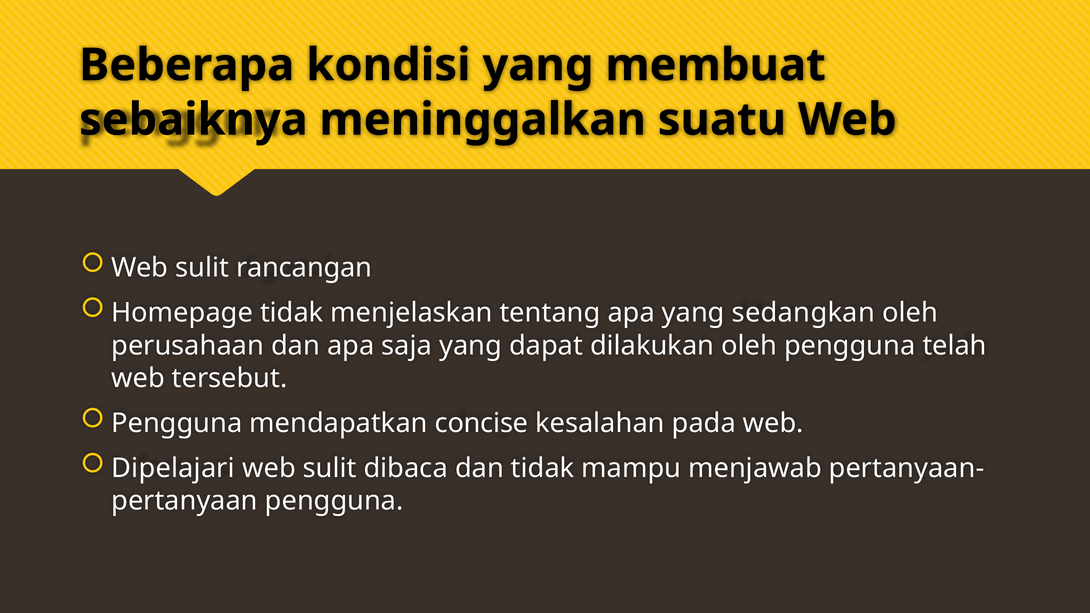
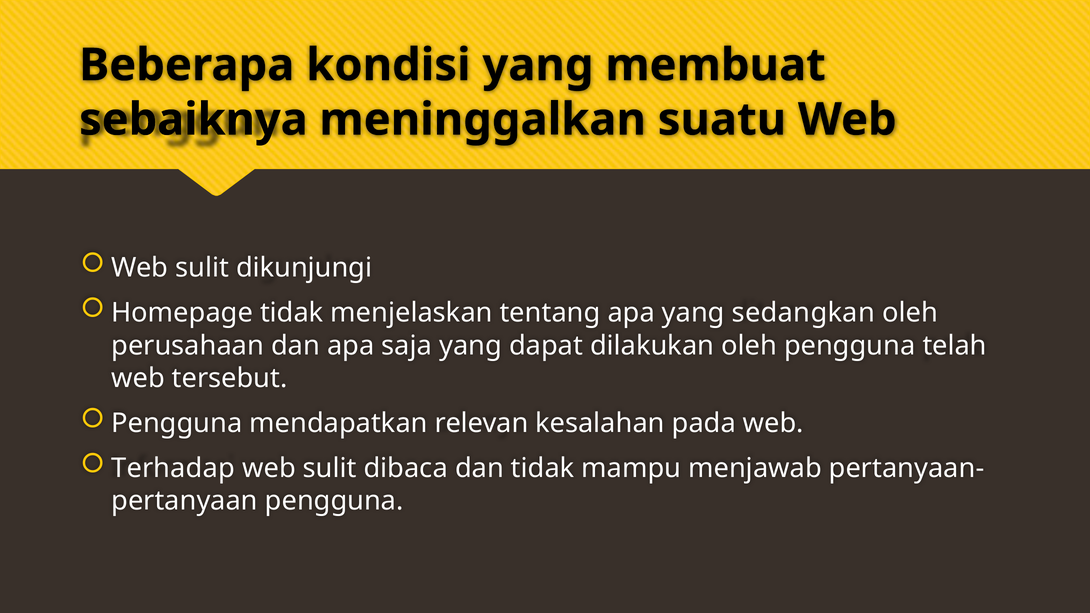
rancangan: rancangan -> dikunjungi (304, 268)
concise: concise -> relevan (482, 423)
Dipelajari: Dipelajari -> Terhadap (173, 468)
